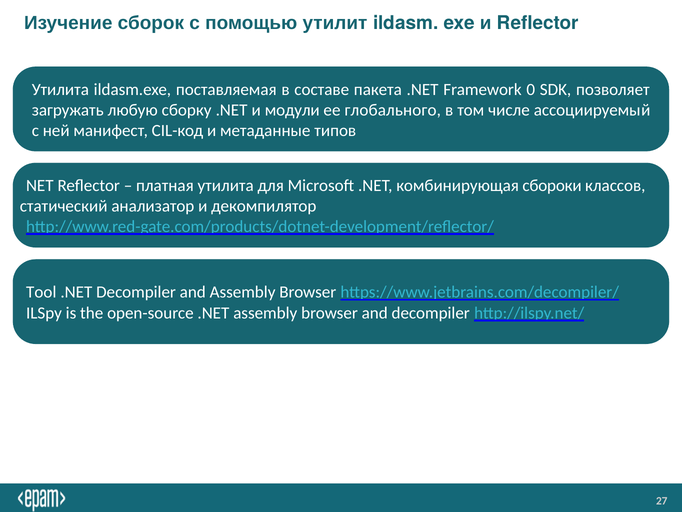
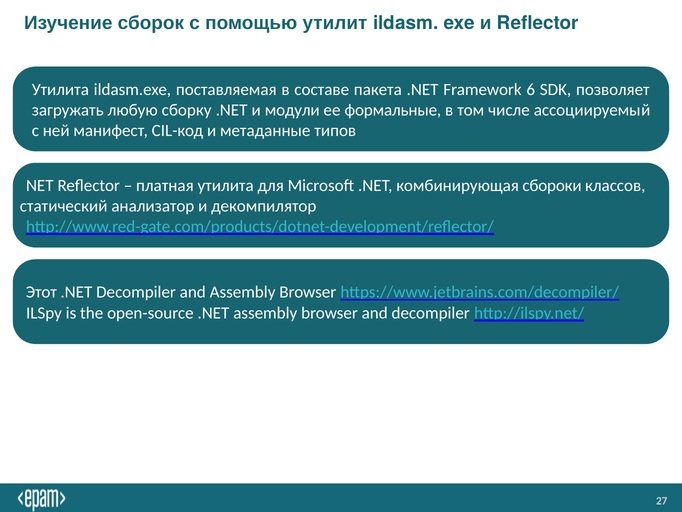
0: 0 -> 6 (531, 90)
глобального: глобального -> формальные (393, 110)
Tool: Tool -> Этот (41, 292)
